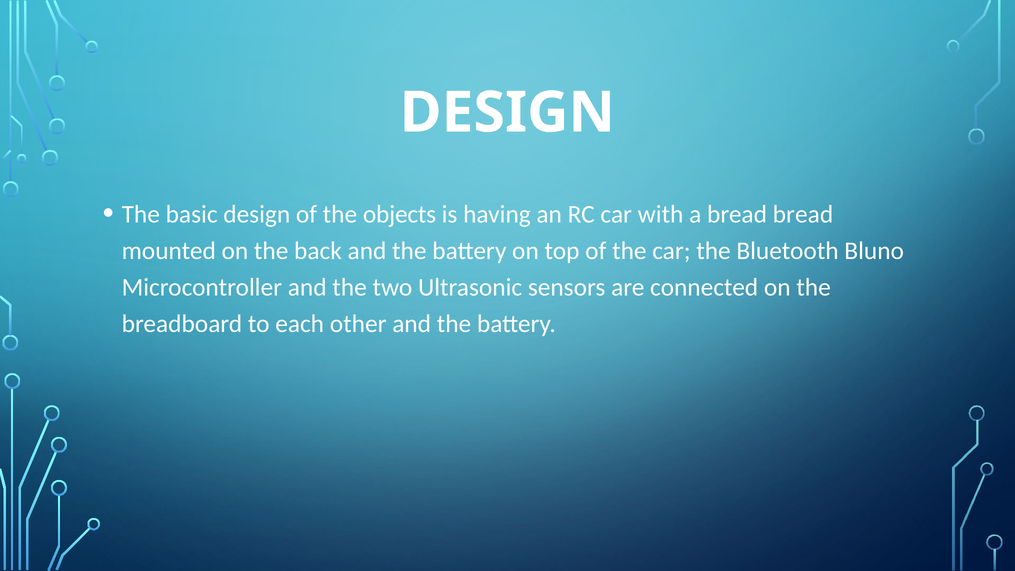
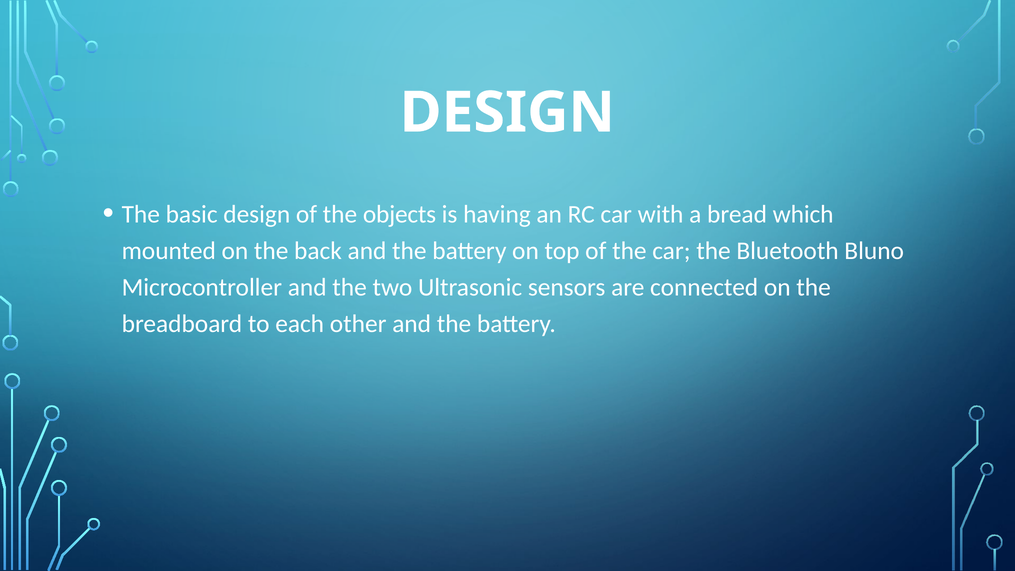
bread bread: bread -> which (803, 214)
